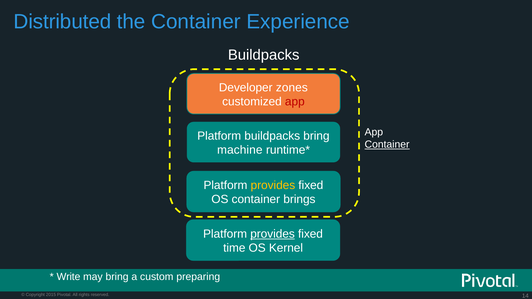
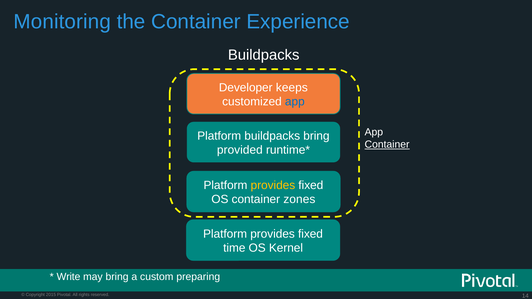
Distributed: Distributed -> Monitoring (62, 22)
zones: zones -> keeps (292, 88)
app colour: red -> blue (295, 102)
machine: machine -> provided (240, 150)
brings: brings -> zones (299, 200)
provides underline: present -> none (273, 234)
